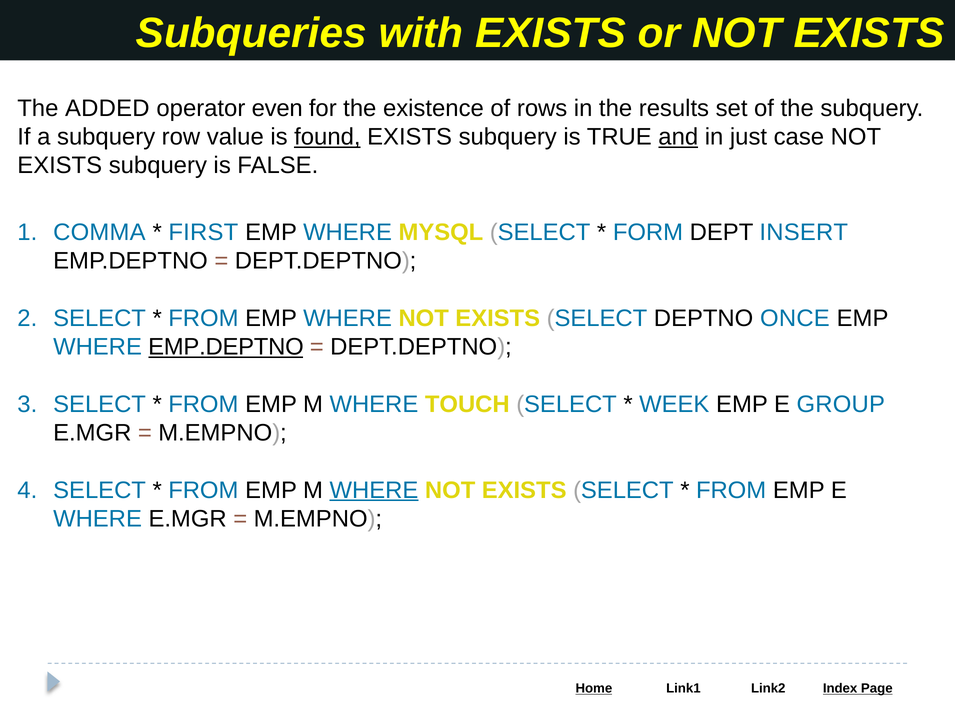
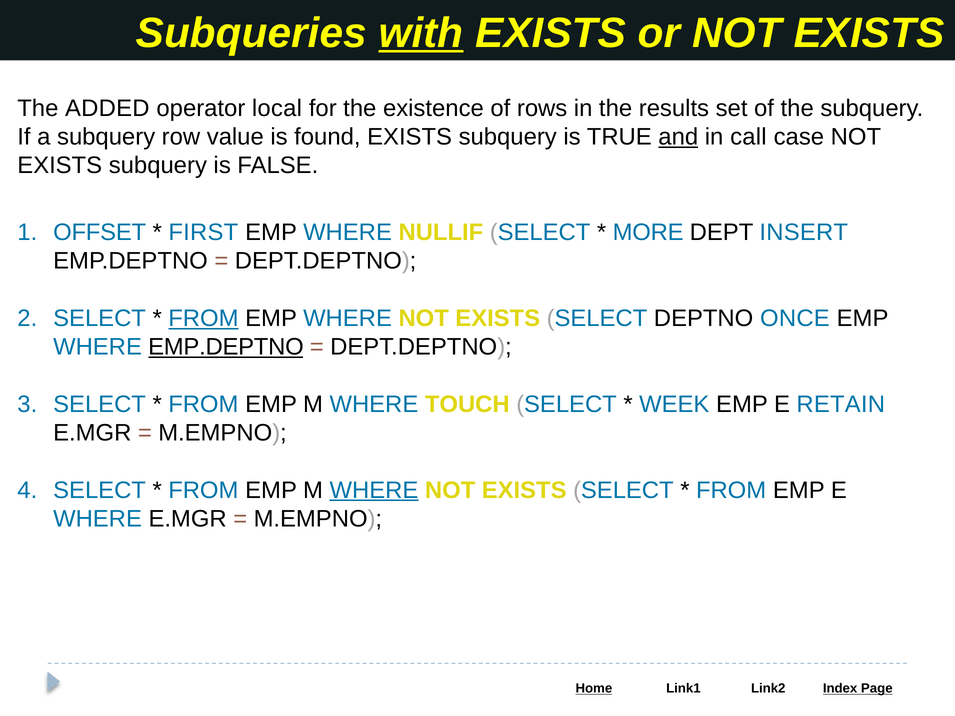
with underline: none -> present (421, 33)
even: even -> local (277, 108)
found underline: present -> none (327, 137)
just: just -> call (748, 137)
COMMA: COMMA -> OFFSET (100, 232)
MYSQL: MYSQL -> NULLIF (441, 232)
FORM: FORM -> MORE (648, 232)
FROM underline: none -> present (203, 318)
GROUP: GROUP -> RETAIN (841, 404)
